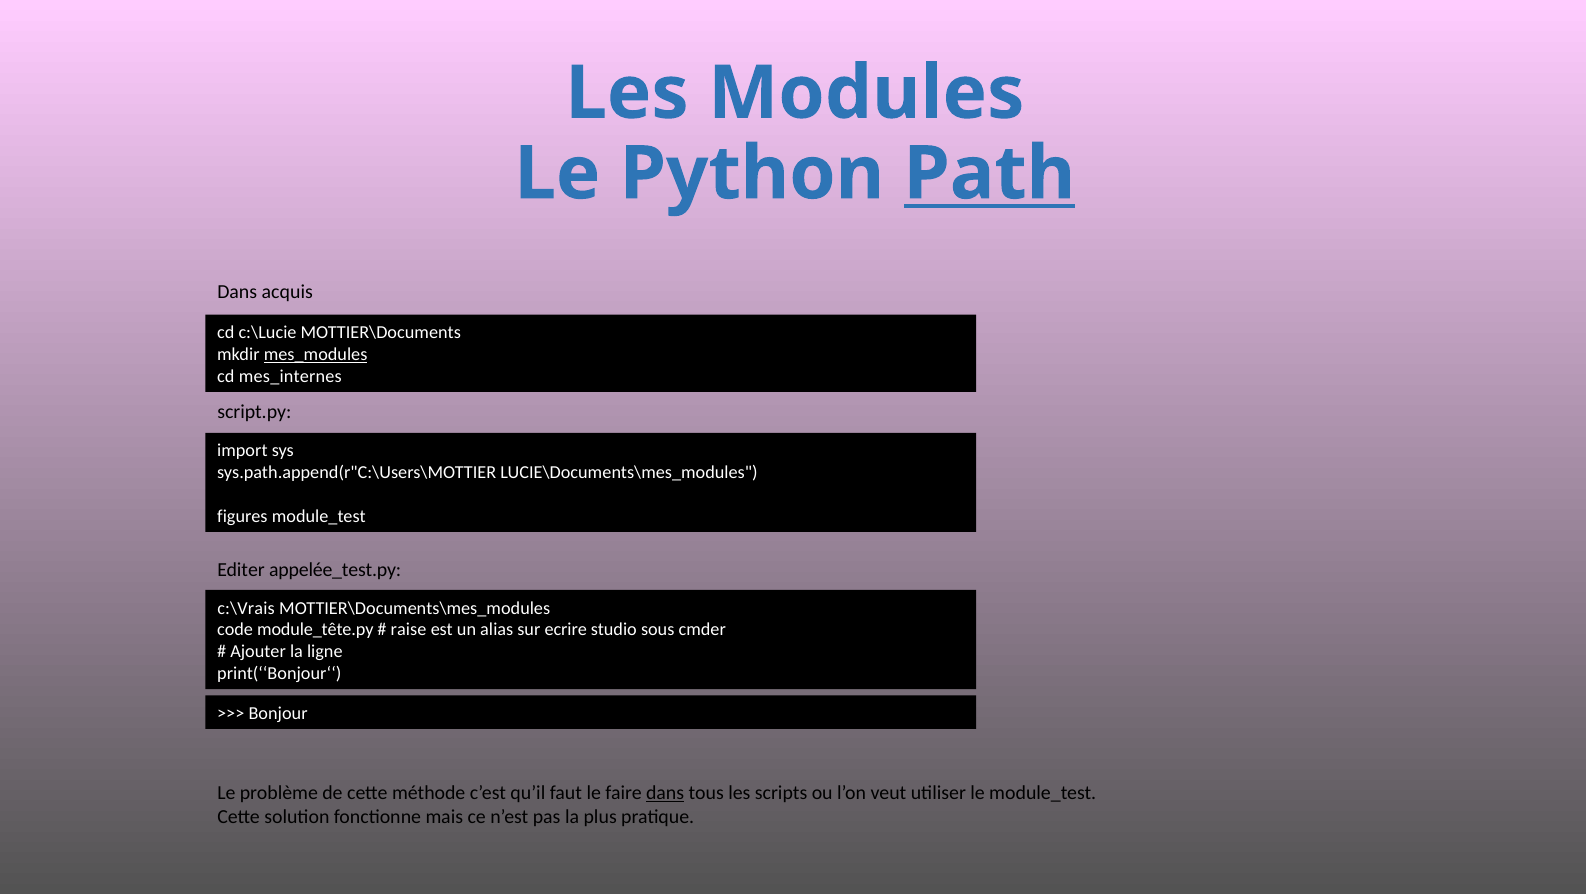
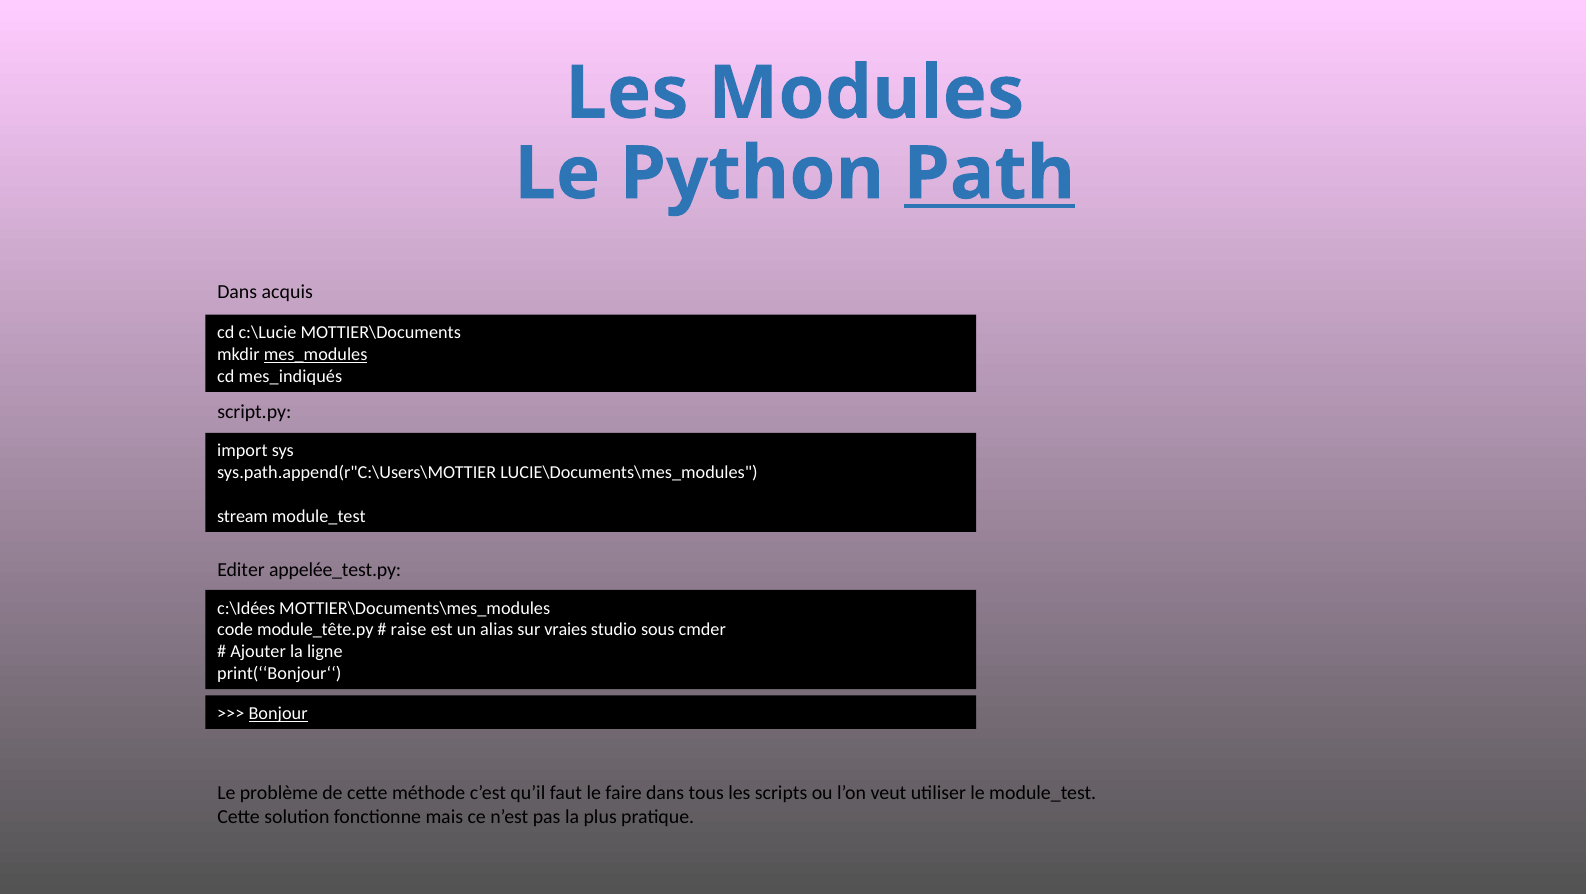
mes_internes: mes_internes -> mes_indiqués (290, 377)
figures: figures -> stream (243, 517)
c:\Vrais: c:\Vrais -> c:\Idées (246, 608)
ecrire: ecrire -> vraies (566, 630)
Bonjour underline: none -> present (278, 714)
dans underline: present -> none (665, 794)
